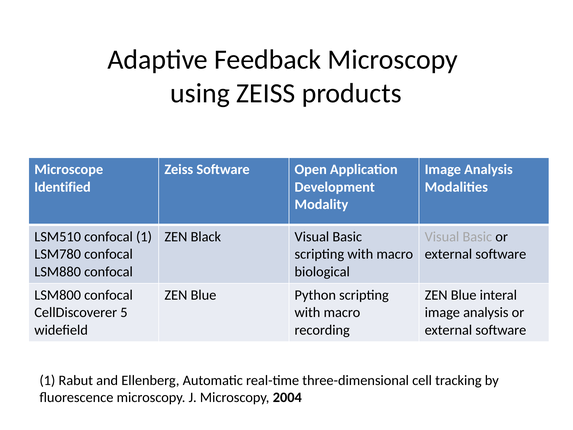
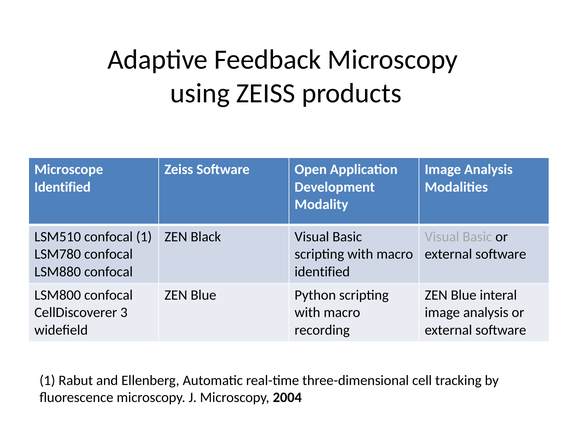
biological: biological -> identified (322, 271)
5: 5 -> 3 (124, 312)
